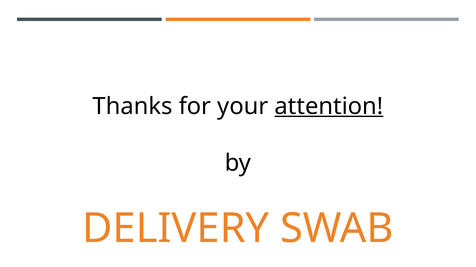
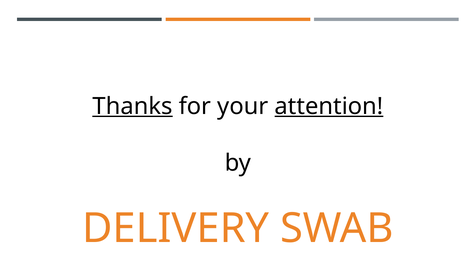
Thanks underline: none -> present (132, 106)
